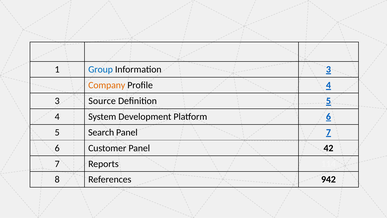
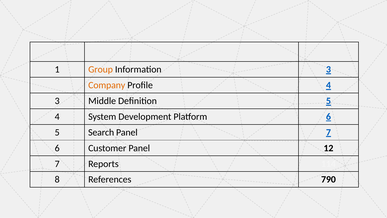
Group colour: blue -> orange (101, 69)
Source: Source -> Middle (102, 101)
42: 42 -> 12 (328, 148)
942: 942 -> 790 (328, 179)
